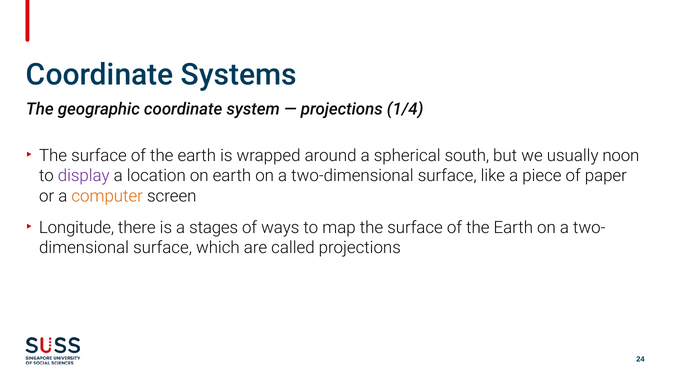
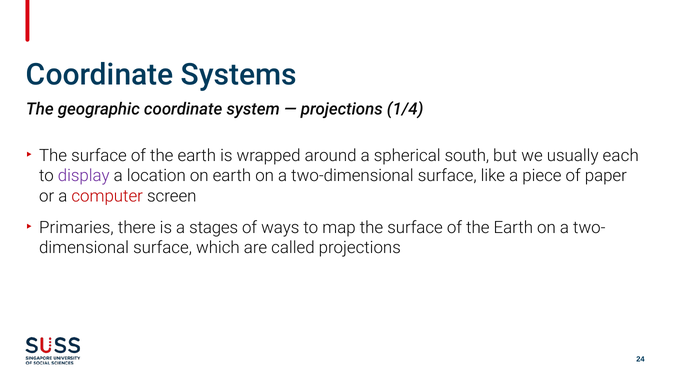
noon: noon -> each (621, 155)
computer colour: orange -> red (107, 196)
Longitude: Longitude -> Primaries (76, 227)
